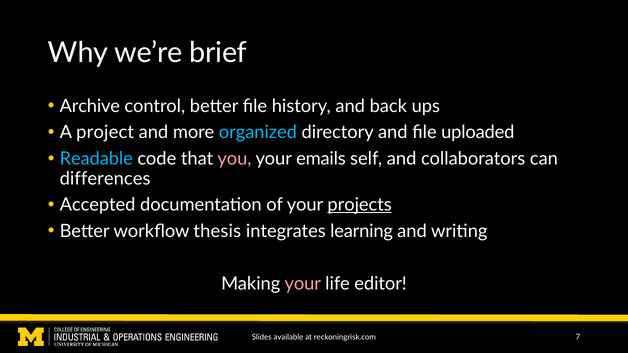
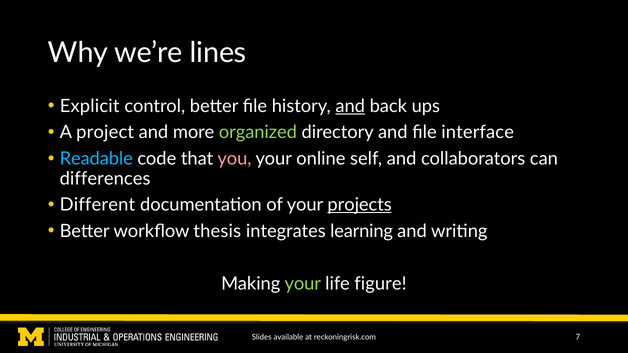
brief: brief -> lines (218, 53)
Archive: Archive -> Explicit (90, 106)
and underline: none -> present (350, 106)
organized colour: light blue -> light green (258, 133)
uploaded: uploaded -> interface (478, 133)
emails: emails -> online (321, 159)
Accepted: Accepted -> Different (97, 205)
your colour: pink -> light green (303, 284)
editor: editor -> figure (380, 284)
